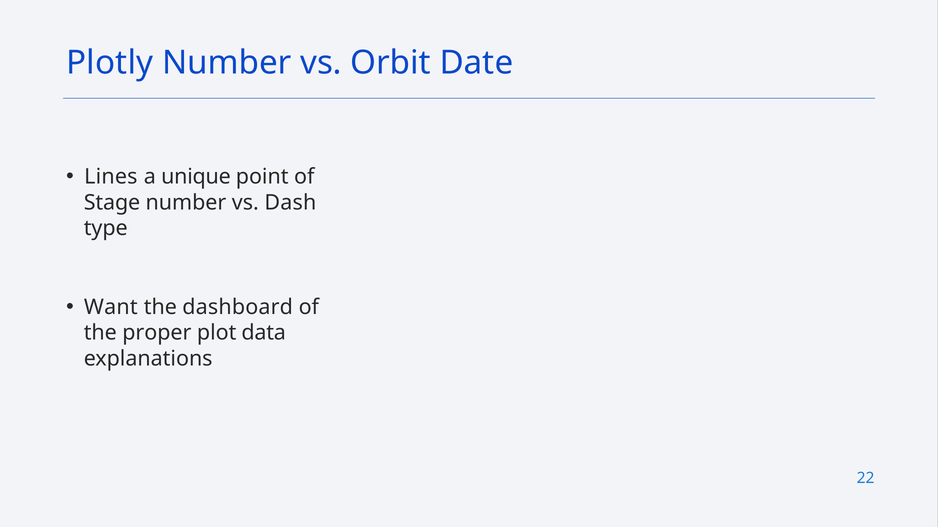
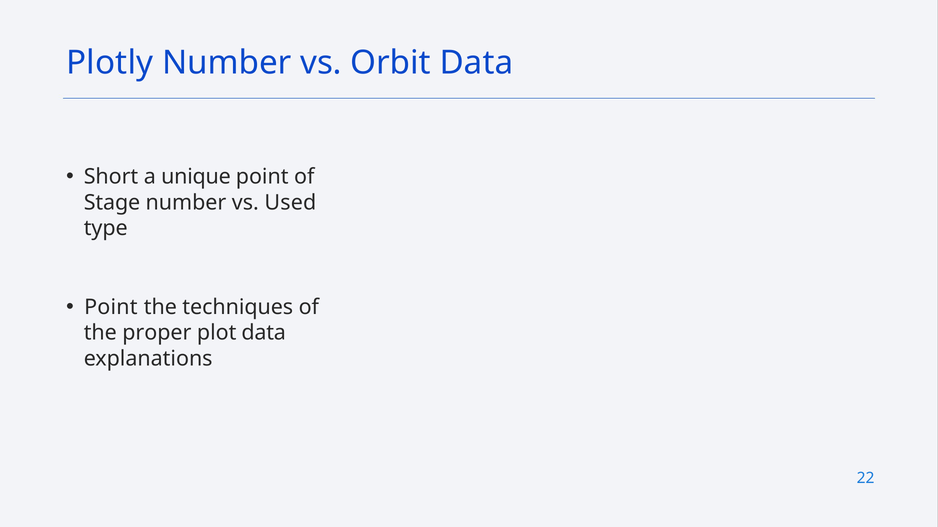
Orbit Date: Date -> Data (476, 63)
Lines: Lines -> Short (111, 177)
Dash: Dash -> Used (290, 203)
Want: Want -> Point (111, 307)
dashboard: dashboard -> techniques (238, 307)
